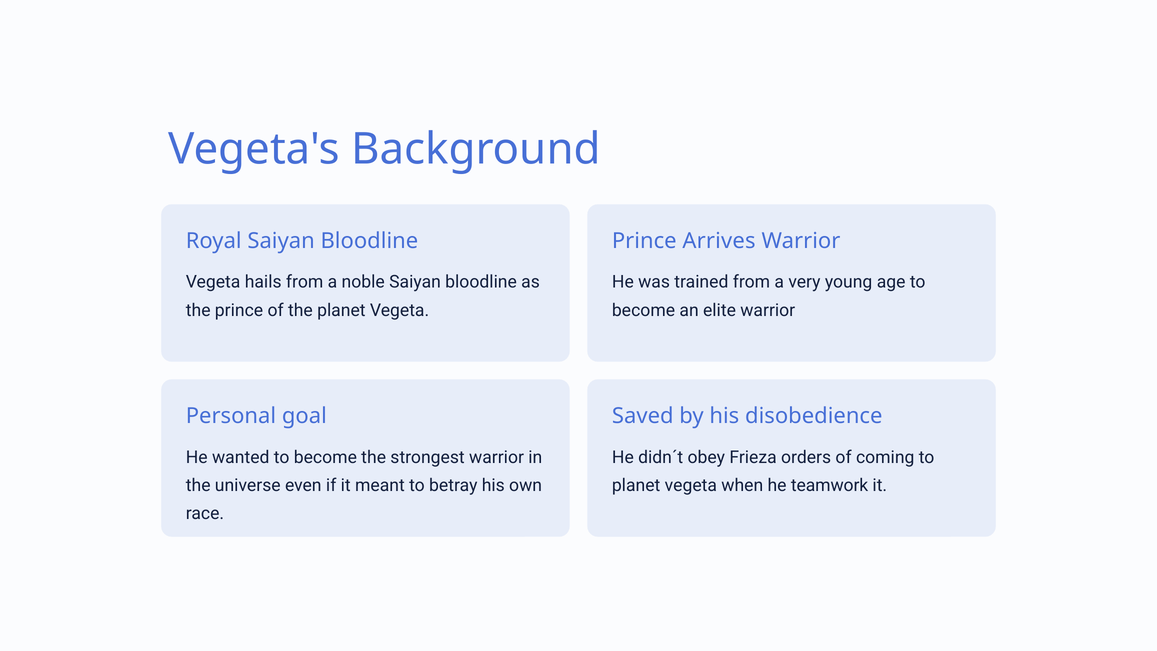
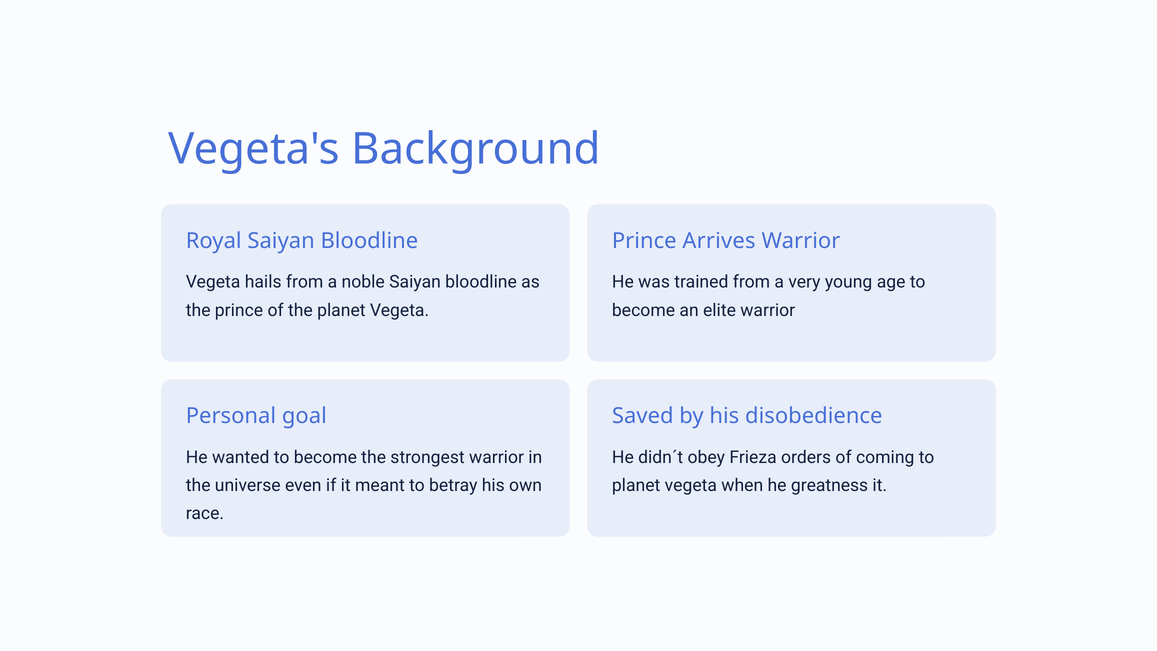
teamwork: teamwork -> greatness (830, 485)
